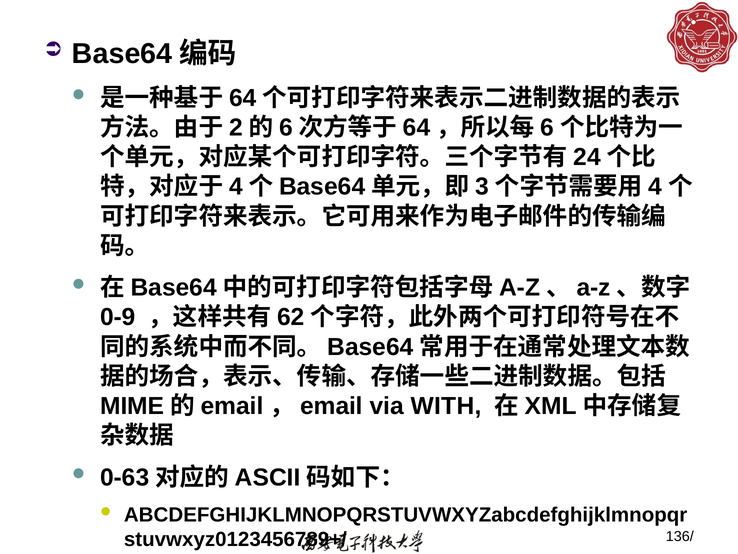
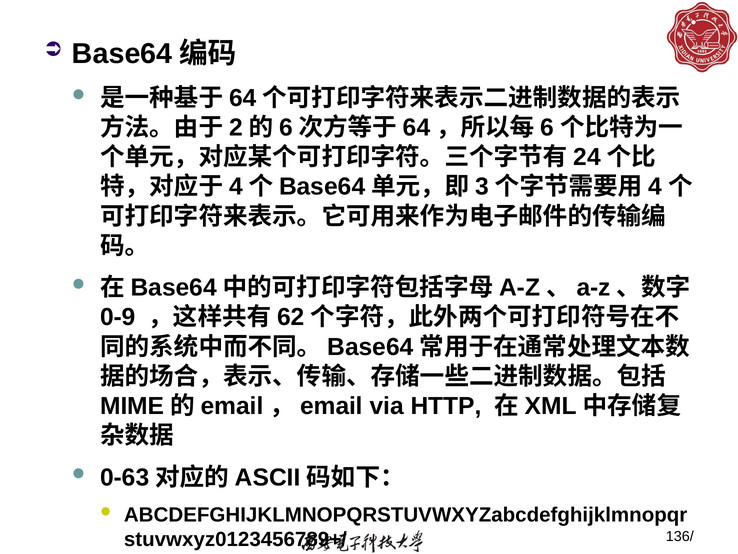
WITH: WITH -> HTTP (446, 406)
